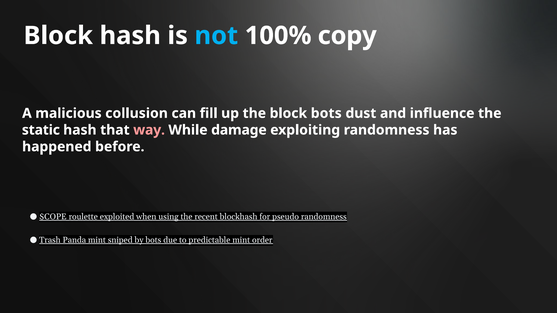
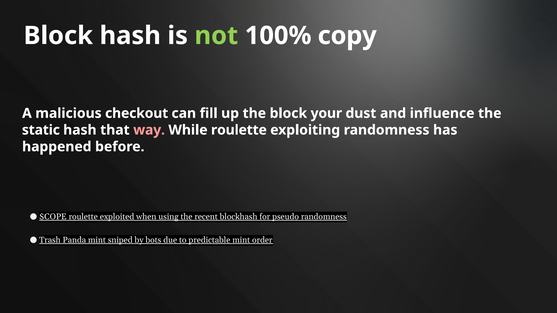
not colour: light blue -> light green (216, 36)
collusion: collusion -> checkout (137, 113)
block bots: bots -> your (326, 113)
While damage: damage -> roulette (239, 130)
